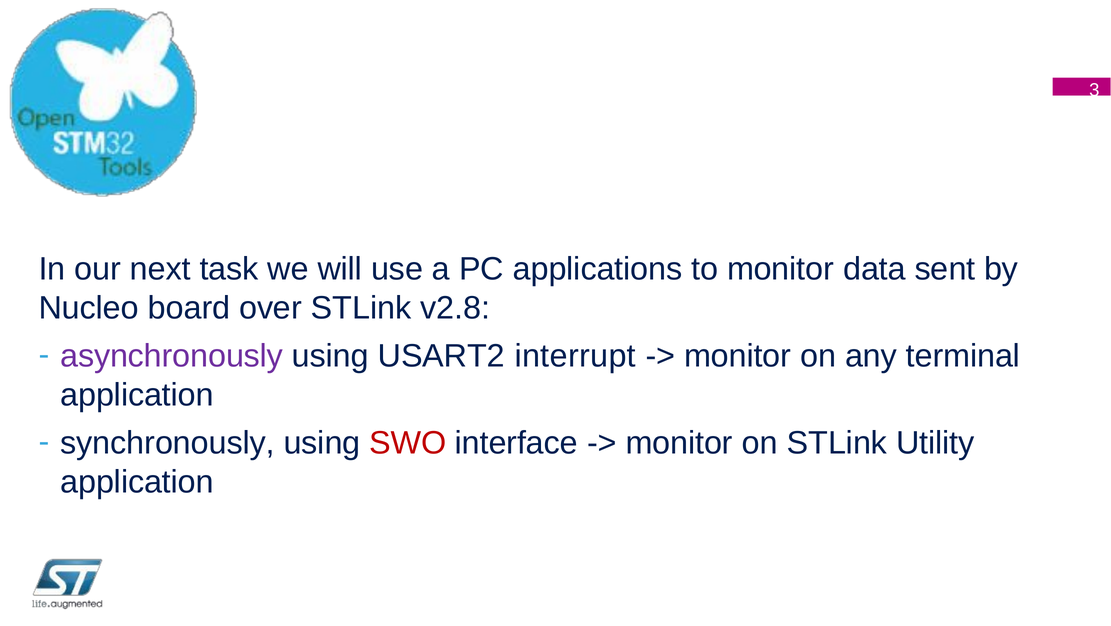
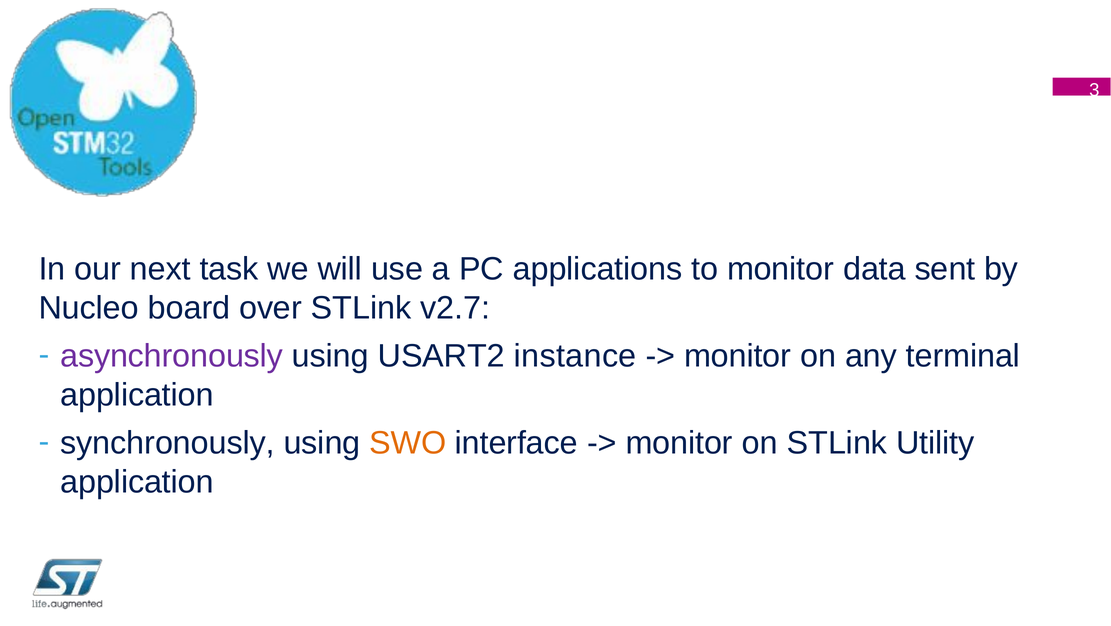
v2.8: v2.8 -> v2.7 (455, 308)
interrupt: interrupt -> instance (575, 356)
SWO colour: red -> orange (408, 443)
